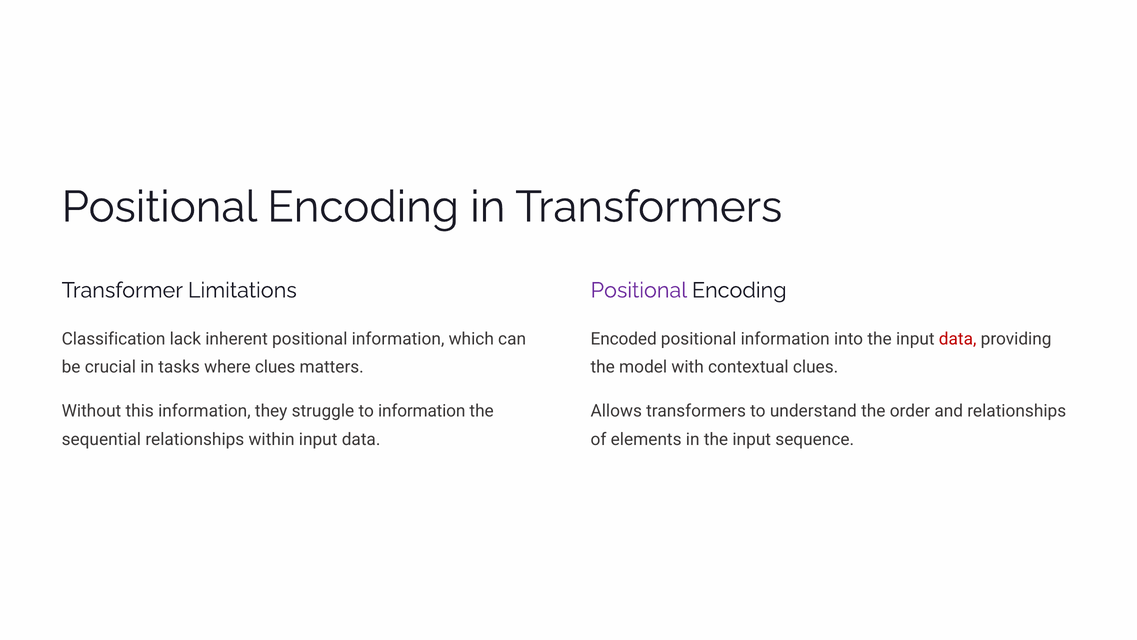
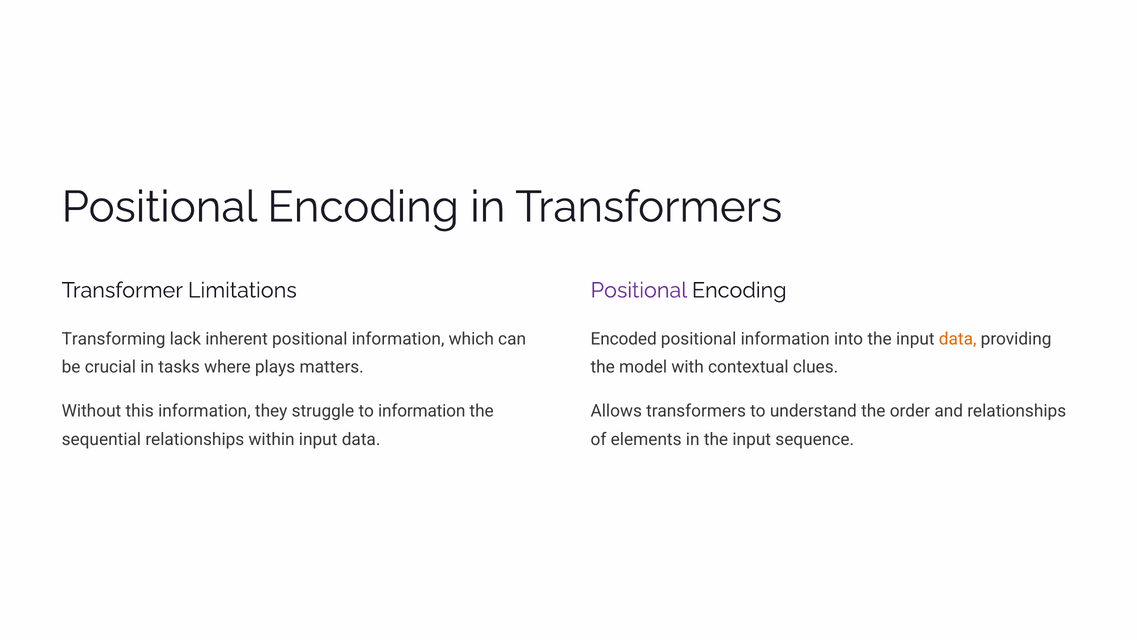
Classification: Classification -> Transforming (114, 339)
data colour: red -> orange (958, 339)
where clues: clues -> plays (275, 367)
